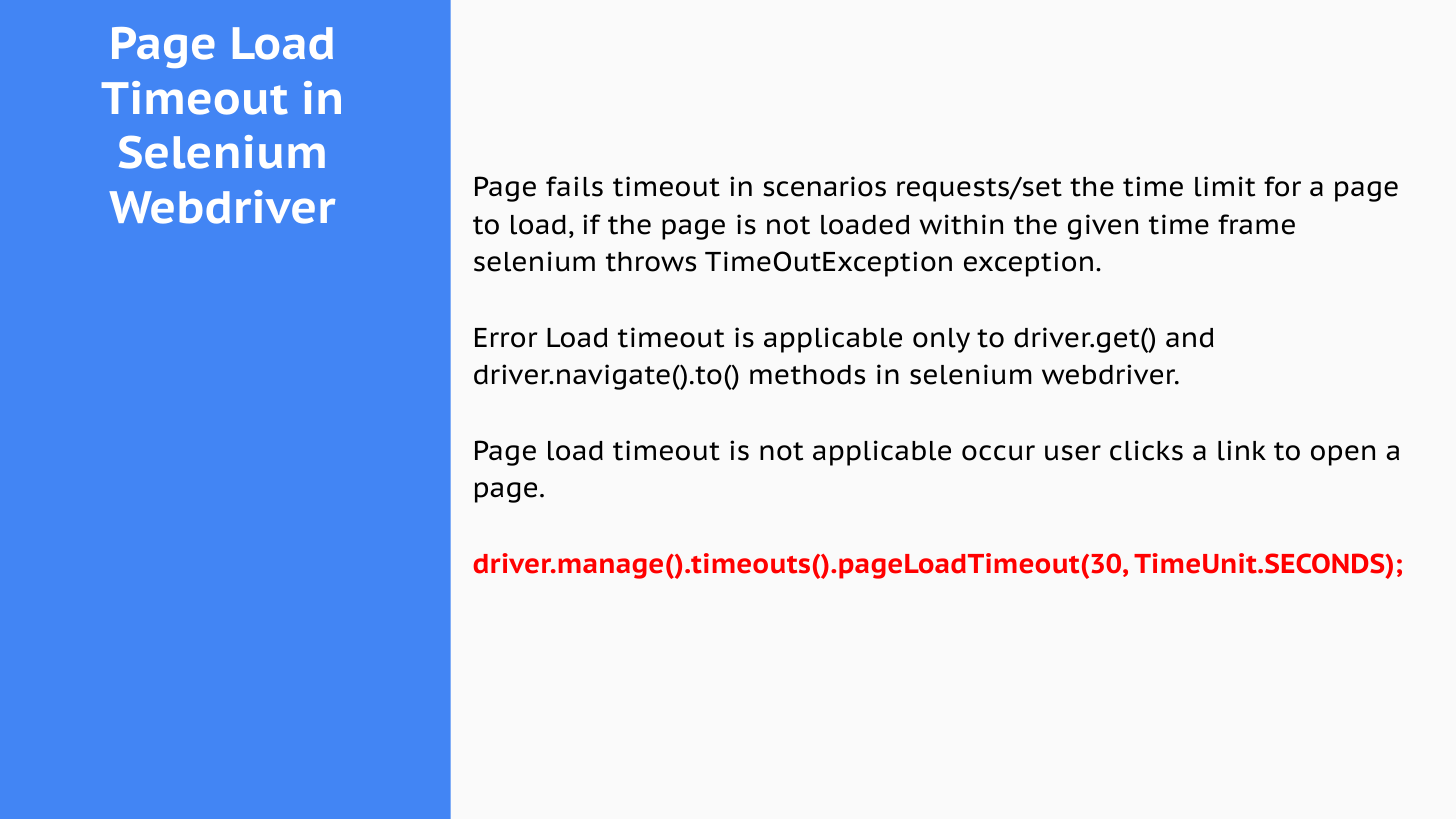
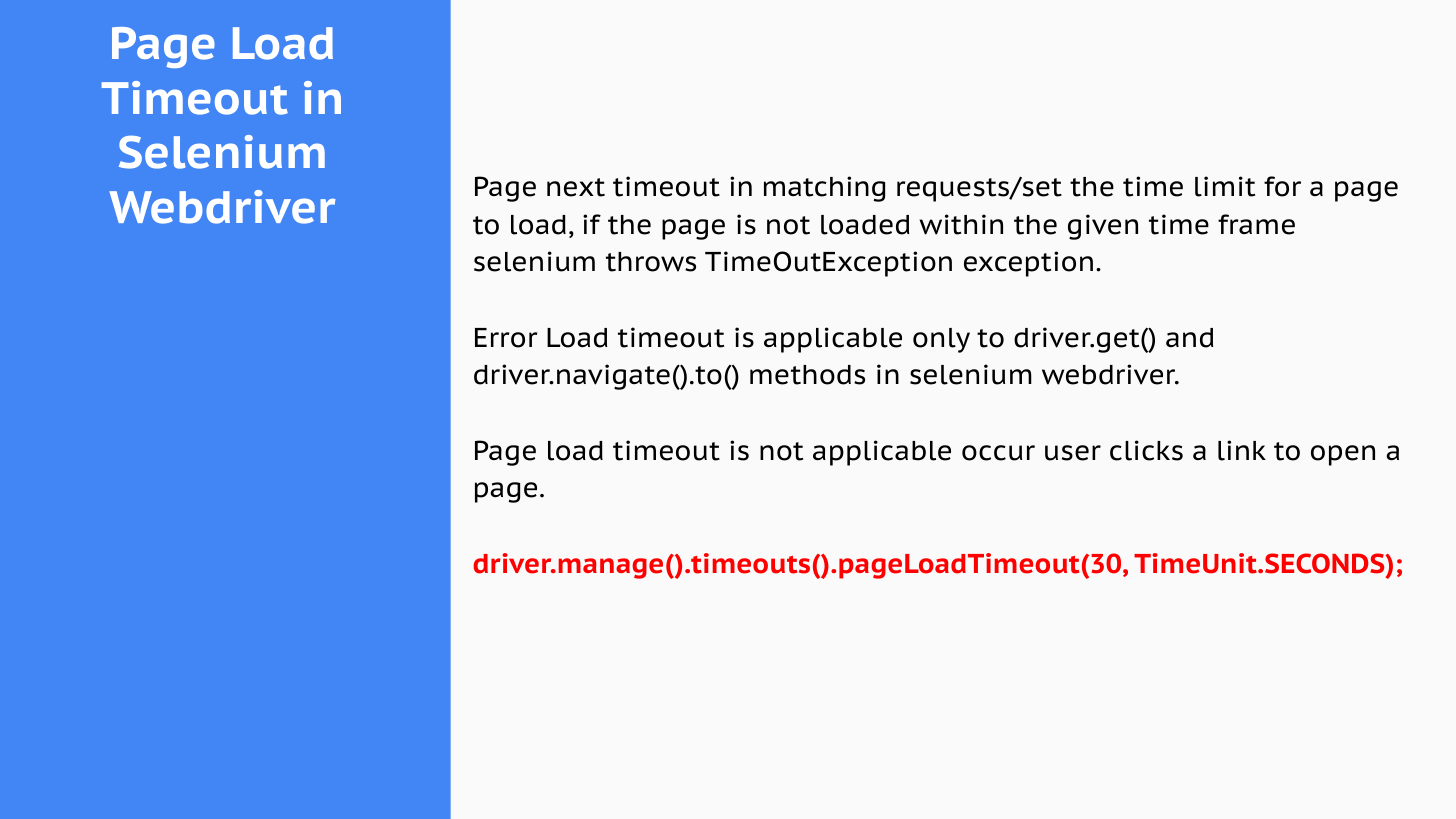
fails: fails -> next (575, 187)
scenarios: scenarios -> matching (825, 187)
